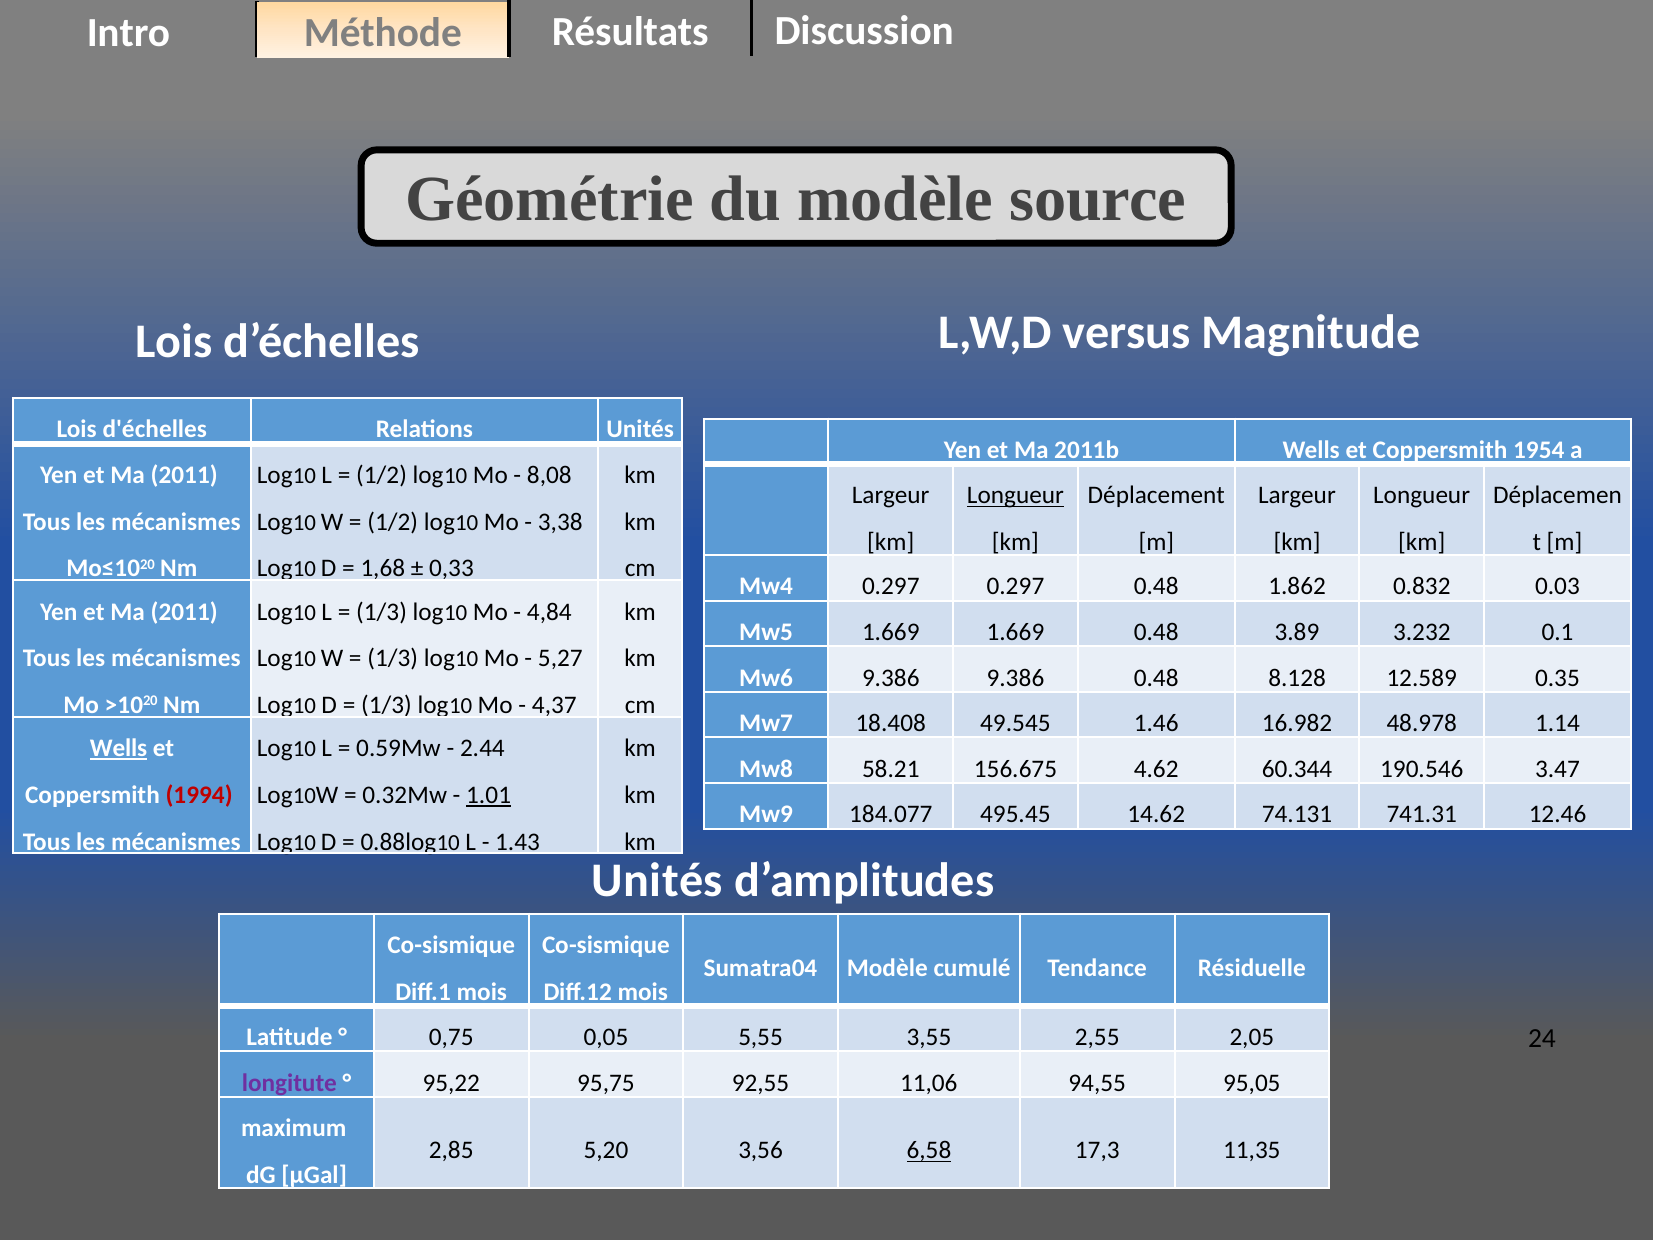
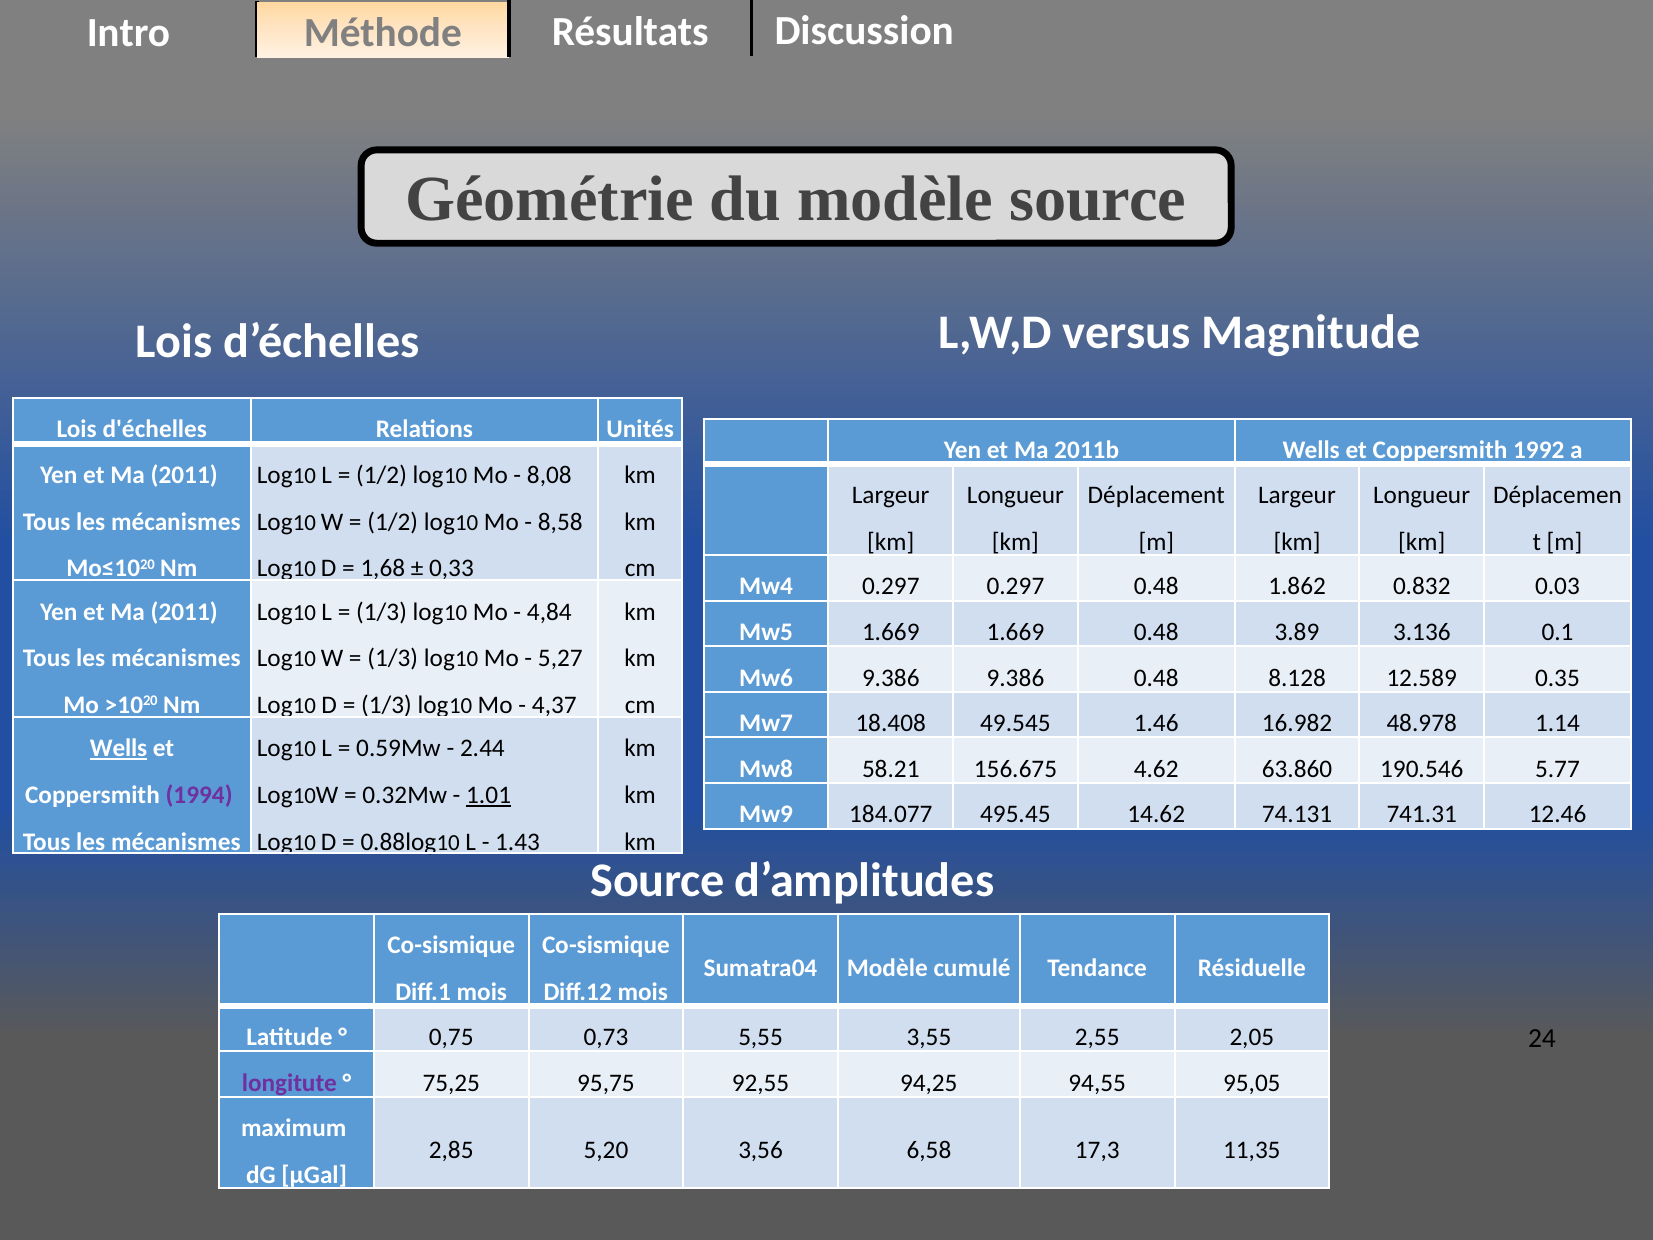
1954: 1954 -> 1992 (1539, 450)
Longueur underline: present -> none (1015, 495)
3,38: 3,38 -> 8,58 (560, 522)
3.232: 3.232 -> 3.136 (1422, 632)
60.344: 60.344 -> 63.860 (1297, 769)
3.47: 3.47 -> 5.77 (1557, 769)
1994 colour: red -> purple (199, 795)
Unités: Unités -> Source (658, 880)
0,05: 0,05 -> 0,73 (606, 1037)
95,22: 95,22 -> 75,25 (451, 1082)
11,06: 11,06 -> 94,25 (929, 1082)
6,58 underline: present -> none (929, 1150)
